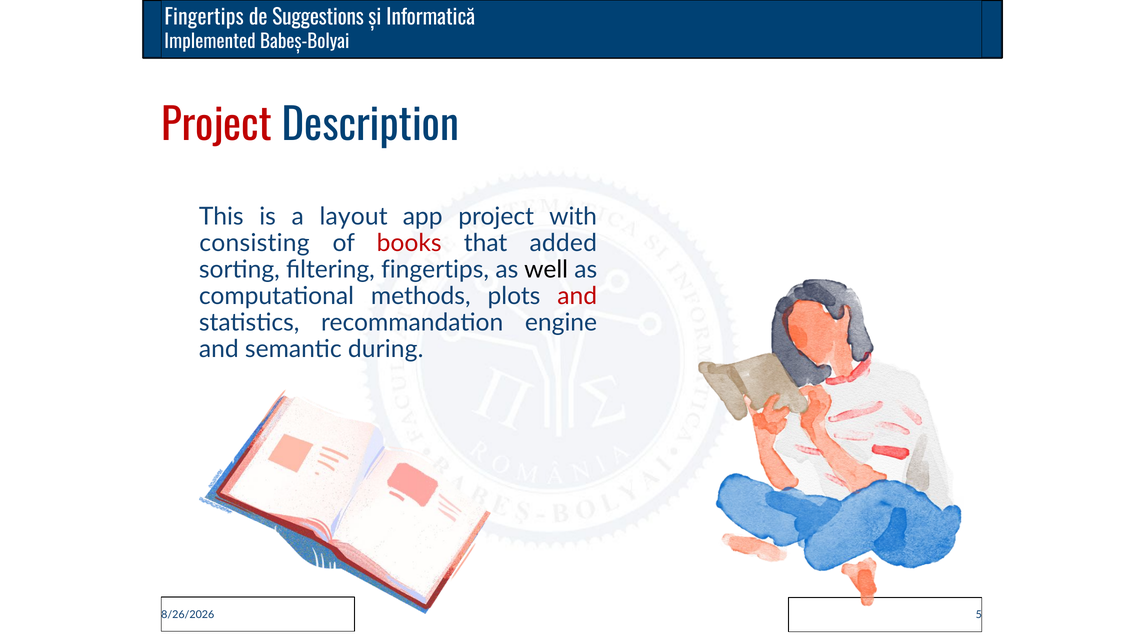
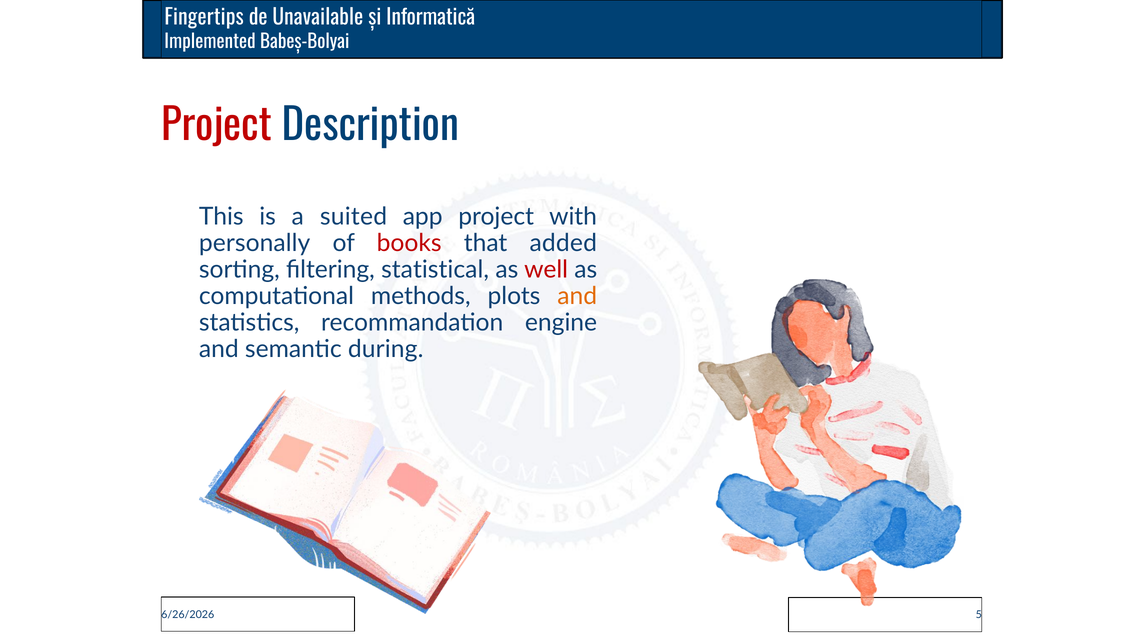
Suggestions: Suggestions -> Unavailable (318, 18)
layout: layout -> suited (354, 217)
consisting: consisting -> personally (255, 243)
filtering fingertips: fingertips -> statistical (435, 270)
well colour: black -> red (546, 270)
and colour: red -> orange (577, 296)
8/26/2026: 8/26/2026 -> 6/26/2026 (188, 615)
